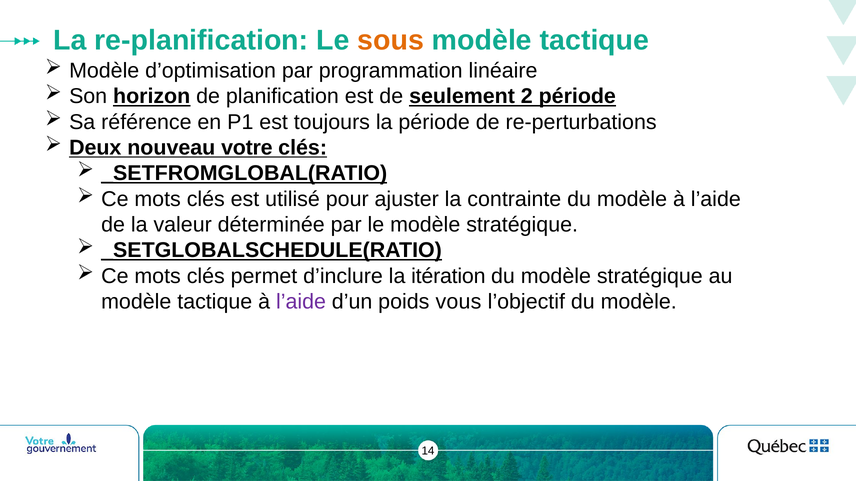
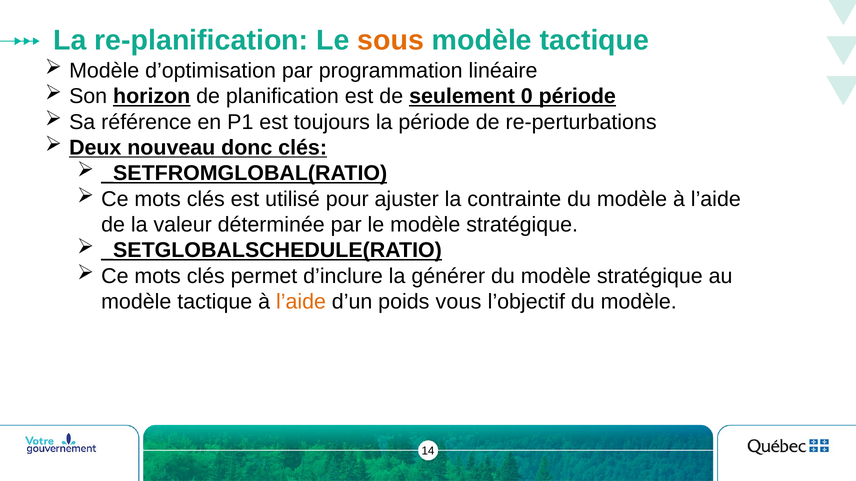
2: 2 -> 0 (527, 97)
votre: votre -> donc (247, 148)
itération: itération -> générer (448, 276)
l’aide colour: purple -> orange (301, 302)
